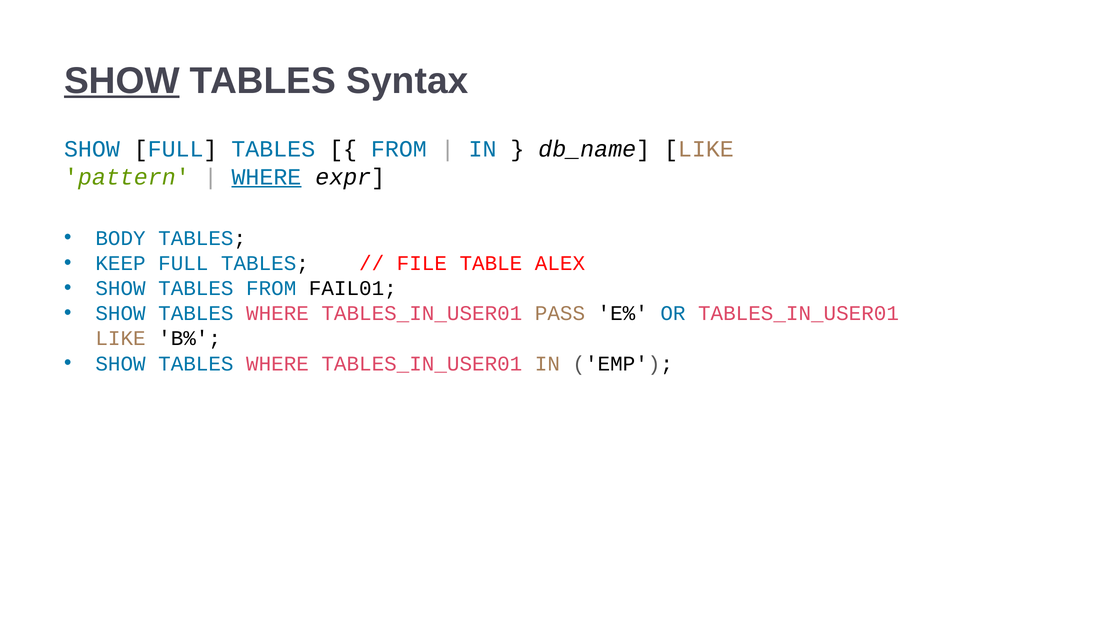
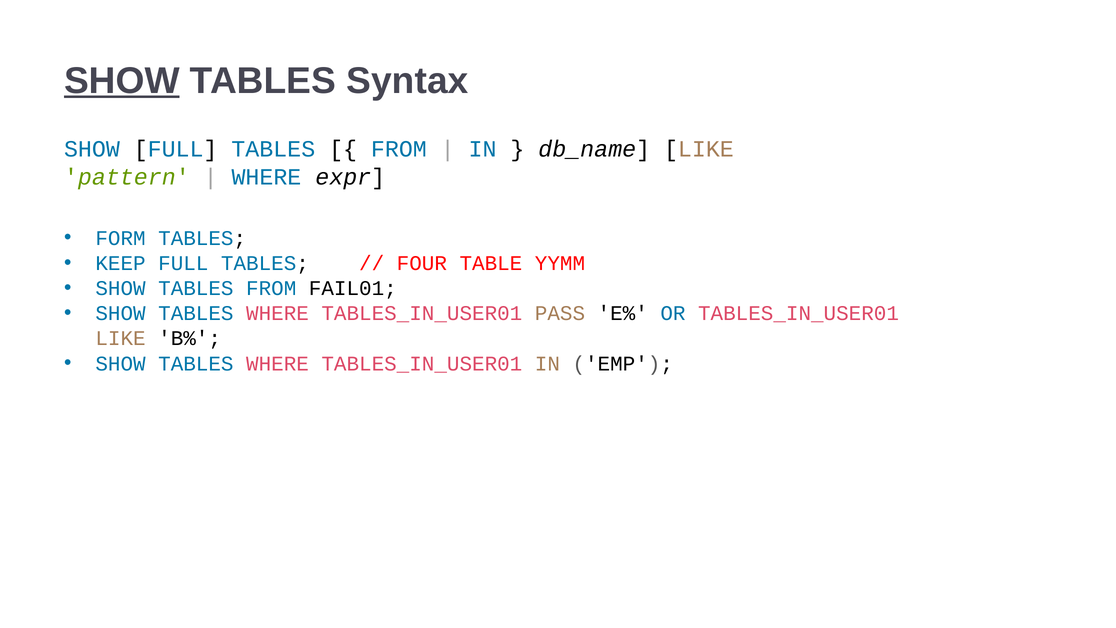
WHERE underline: present -> none (266, 177)
BODY: BODY -> FORM (121, 238)
FILE: FILE -> FOUR (422, 263)
ALEX: ALEX -> YYMM (560, 263)
